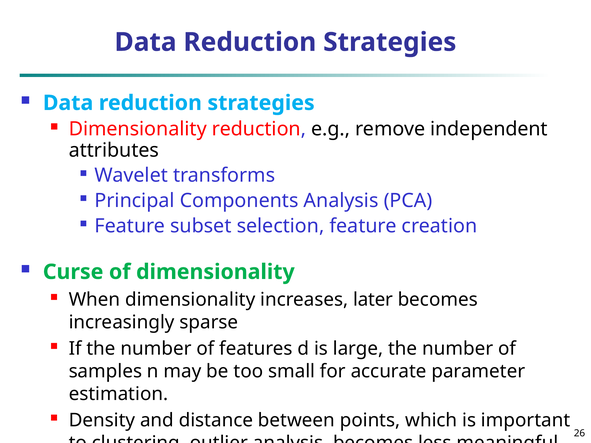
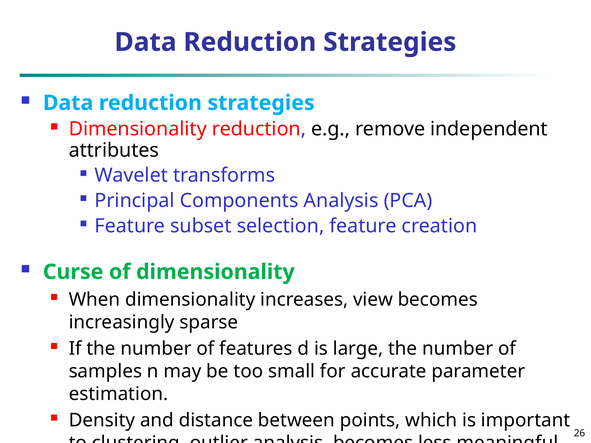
later: later -> view (373, 300)
